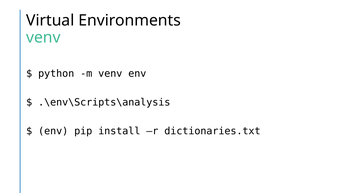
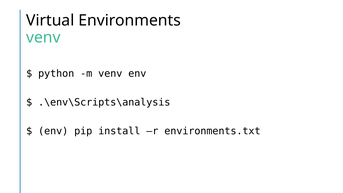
dictionaries.txt: dictionaries.txt -> environments.txt (212, 131)
